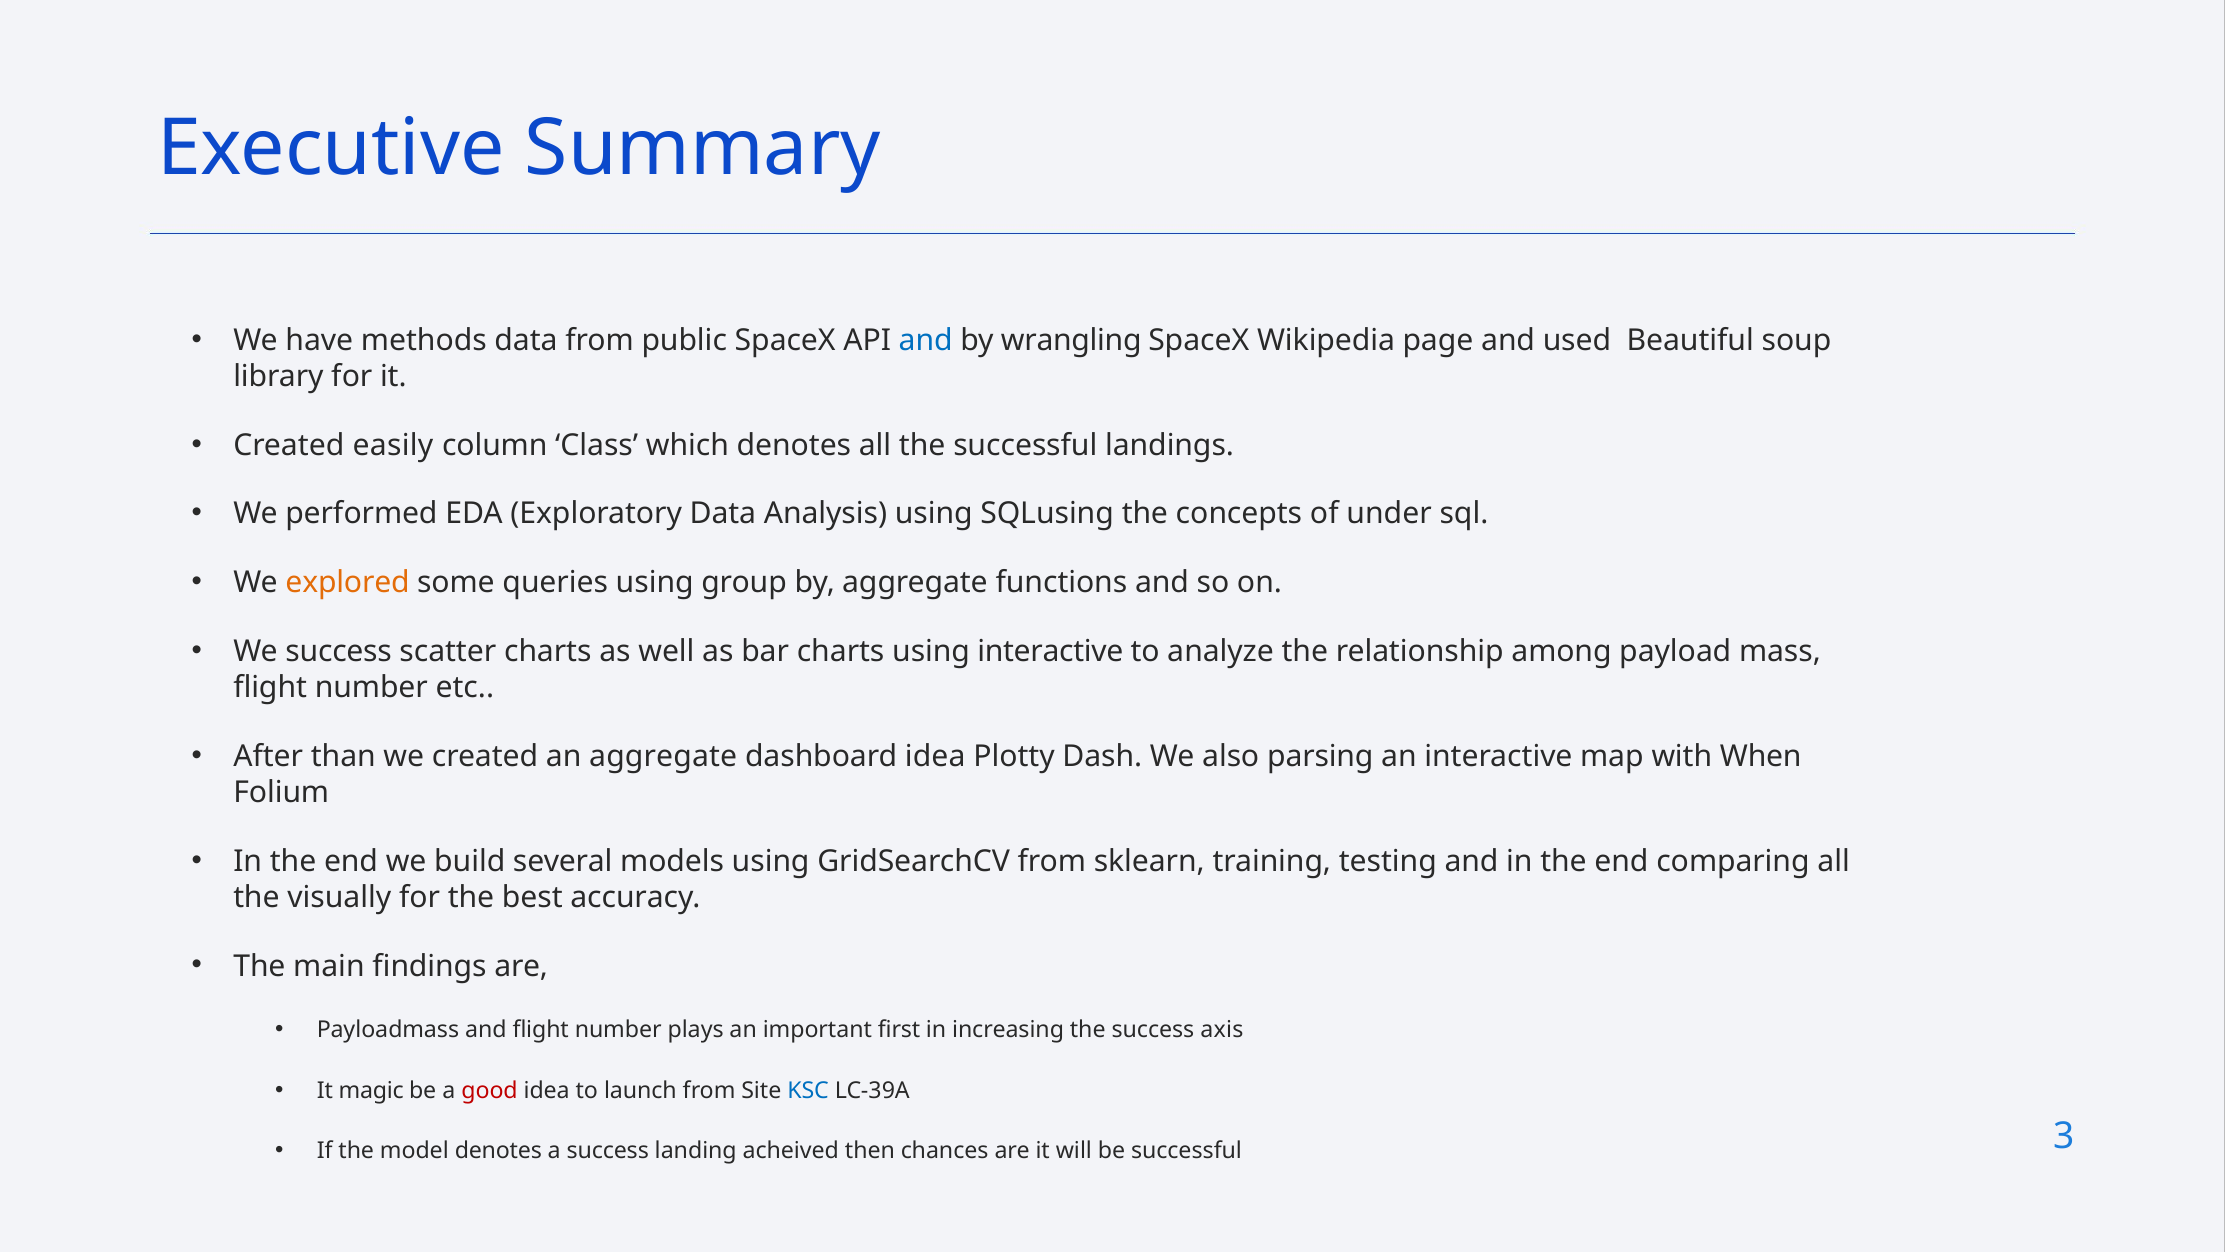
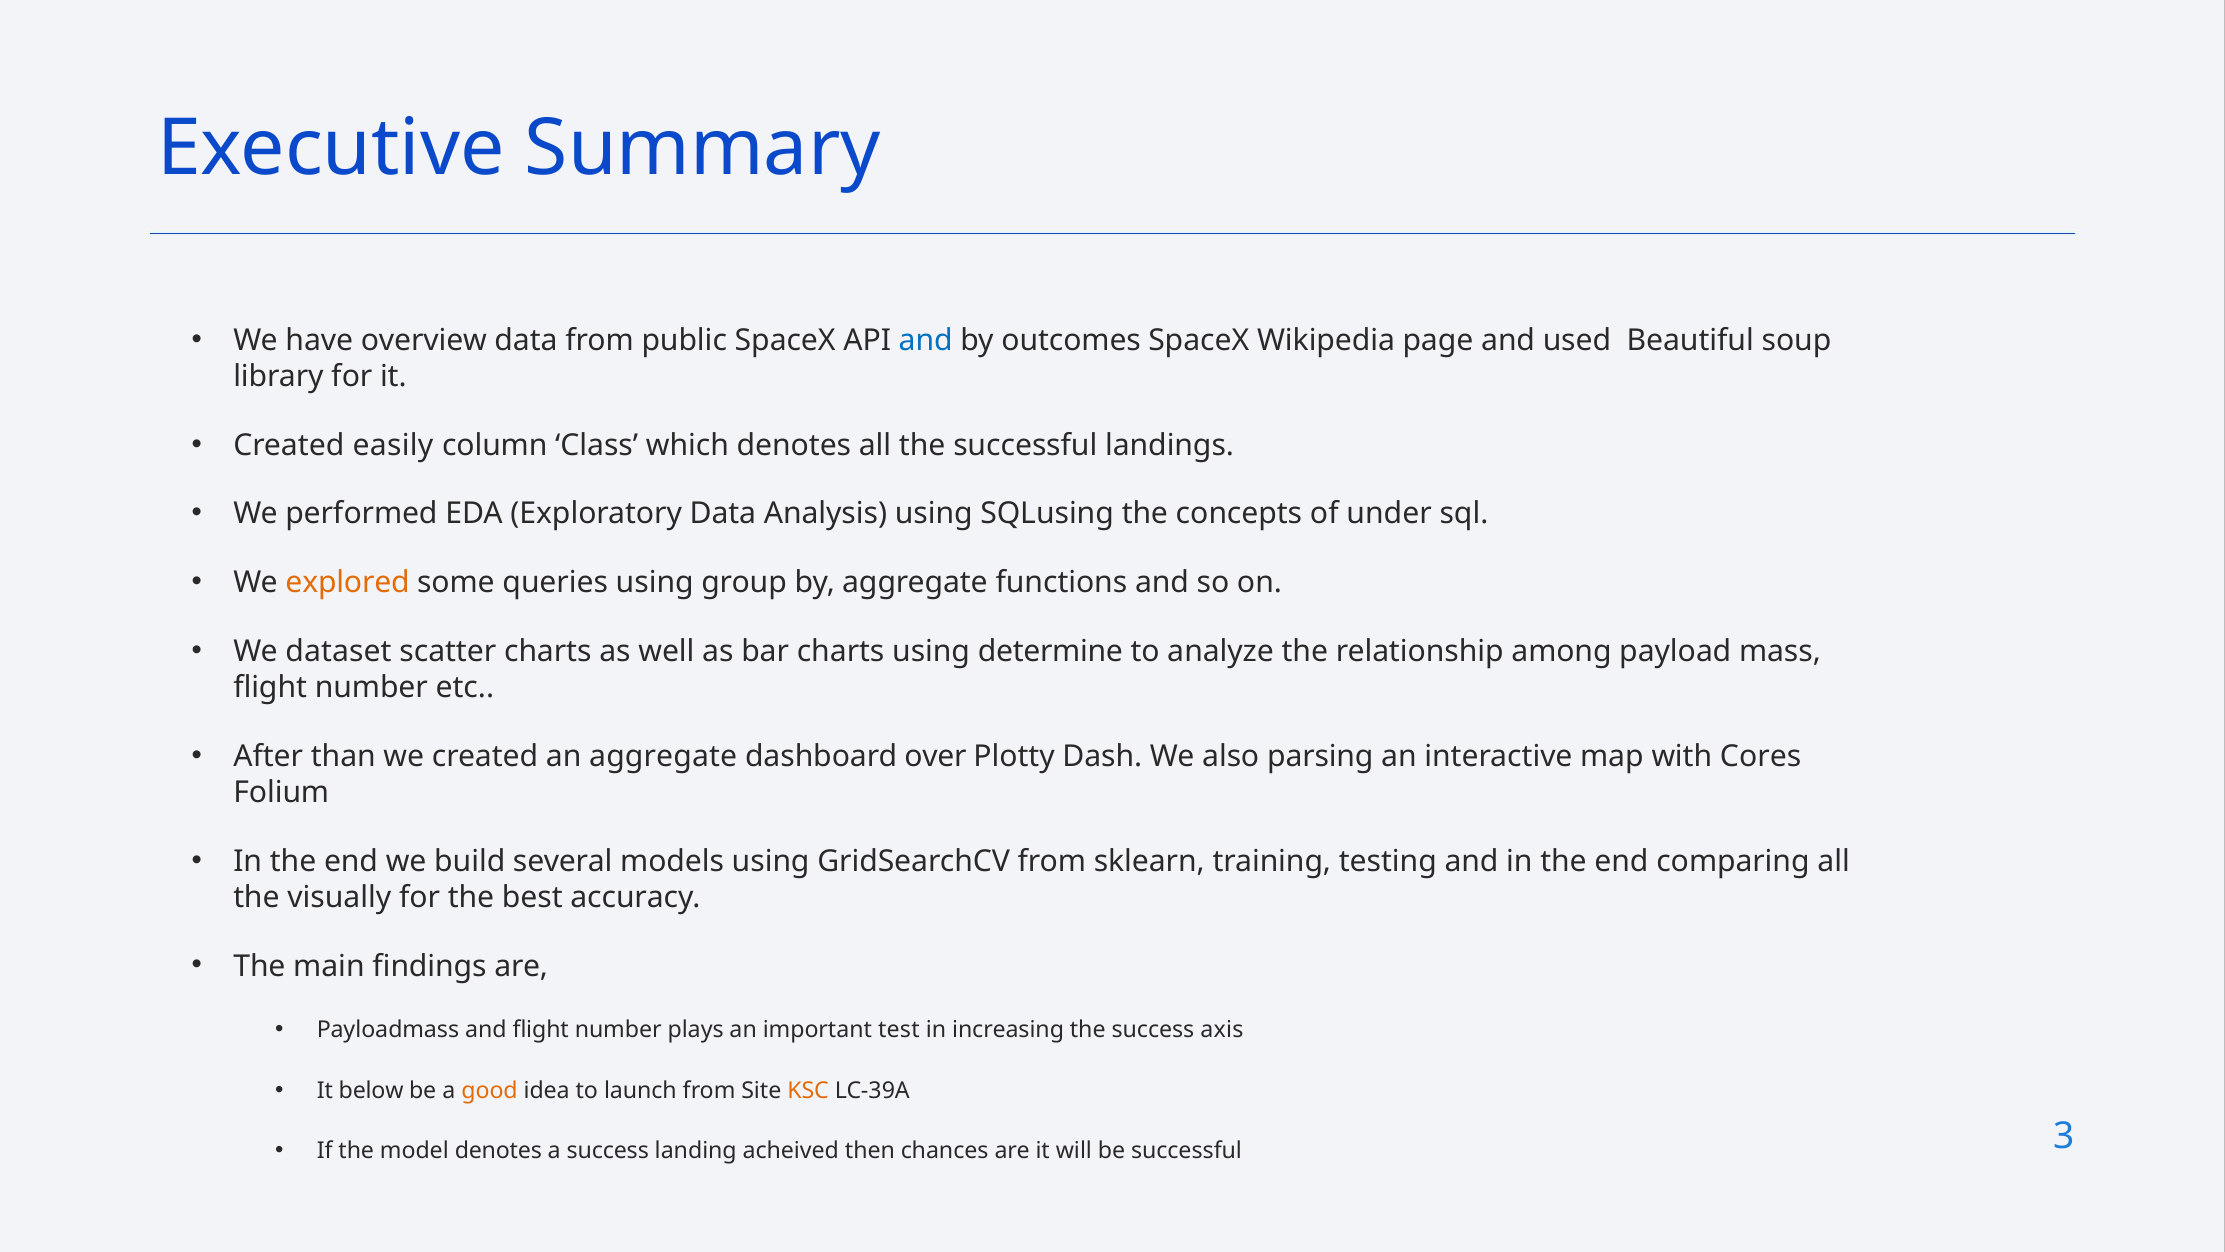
methods: methods -> overview (424, 340)
wrangling: wrangling -> outcomes (1071, 340)
We success: success -> dataset (338, 651)
using interactive: interactive -> determine (1050, 651)
dashboard idea: idea -> over (935, 756)
When: When -> Cores (1761, 756)
first: first -> test (899, 1030)
magic: magic -> below (371, 1090)
good colour: red -> orange (490, 1090)
KSC colour: blue -> orange (808, 1090)
